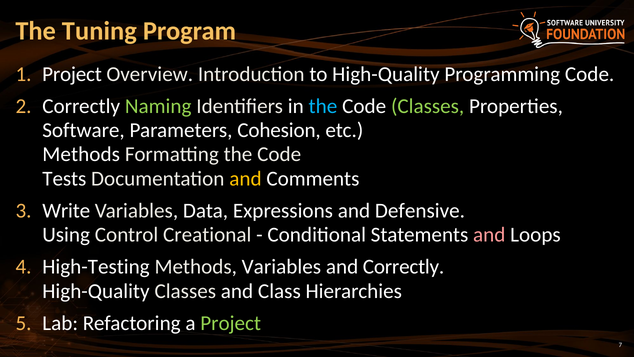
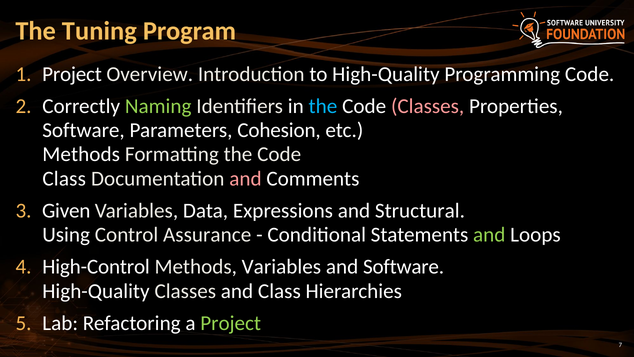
Classes colour: light green -> pink (428, 106)
Tests: Tests -> Class (64, 178)
and colour: yellow -> pink (245, 178)
Write: Write -> Given (66, 211)
Defensive: Defensive -> Structural (420, 211)
Creational: Creational -> Assurance (207, 235)
and colour: pink -> light green (489, 235)
High-Testing: High-Testing -> High-Control (96, 267)
and Correctly: Correctly -> Software (404, 267)
